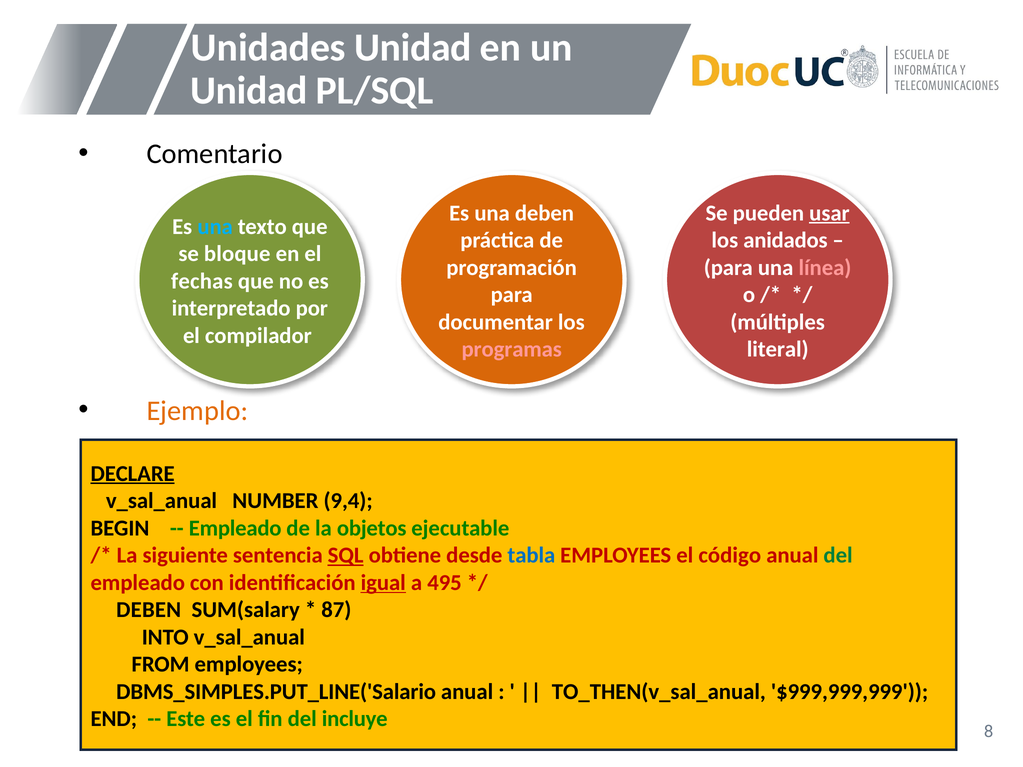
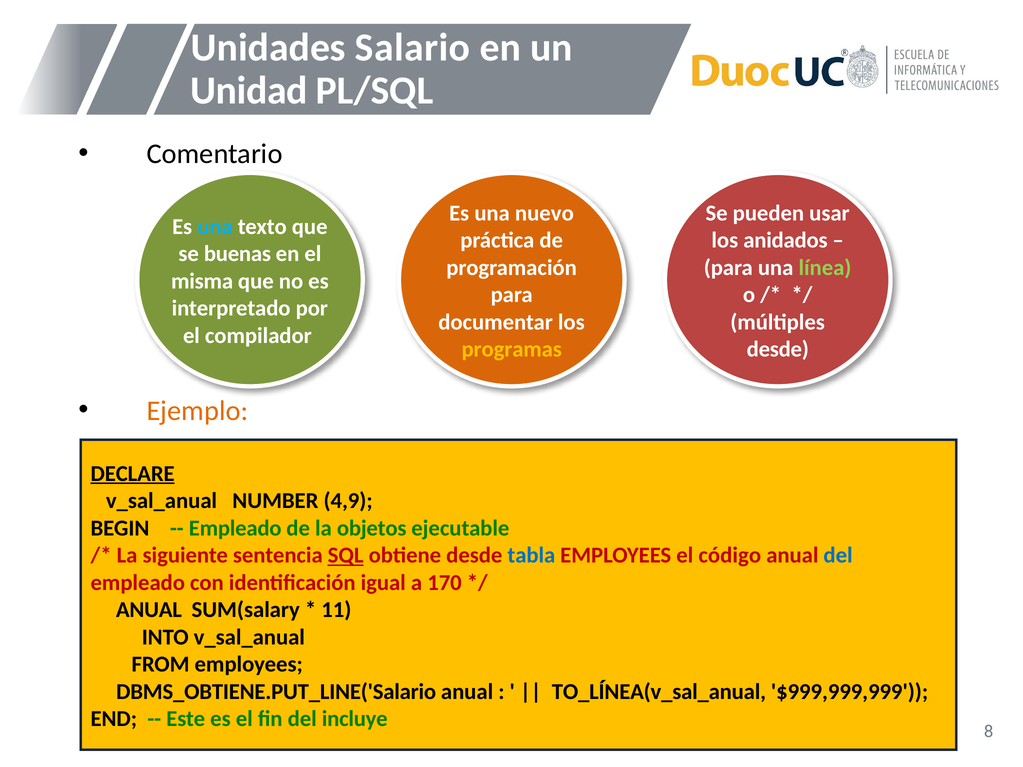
Unidades Unidad: Unidad -> Salario (413, 48)
una deben: deben -> nuevo (544, 213)
usar underline: present -> none (829, 213)
bloque: bloque -> buenas (237, 254)
línea colour: pink -> light green (825, 268)
fechas: fechas -> misma (202, 281)
programas colour: pink -> yellow (512, 349)
literal: literal -> desde (778, 349)
9,4: 9,4 -> 4,9 (348, 501)
del colour: green -> blue (838, 556)
igual underline: present -> none (383, 583)
495: 495 -> 170 (445, 583)
DEBEN: DEBEN -> ANUAL (149, 610)
87: 87 -> 11 (336, 610)
DBMS_SIMPLES.PUT_LINE('Salario: DBMS_SIMPLES.PUT_LINE('Salario -> DBMS_OBTIENE.PUT_LINE('Salario (276, 692)
TO_THEN(v_sal_anual: TO_THEN(v_sal_anual -> TO_LÍNEA(v_sal_anual (659, 692)
